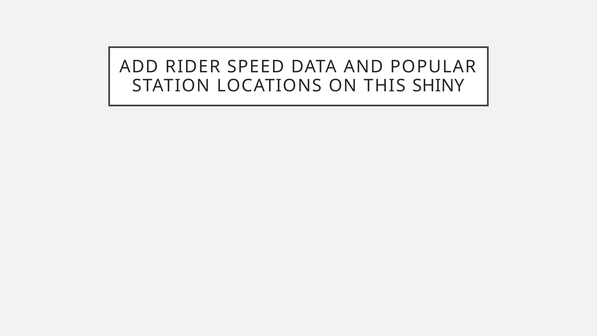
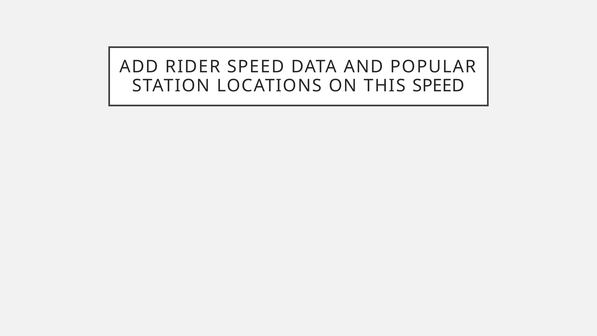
THIS SHINY: SHINY -> SPEED (439, 86)
